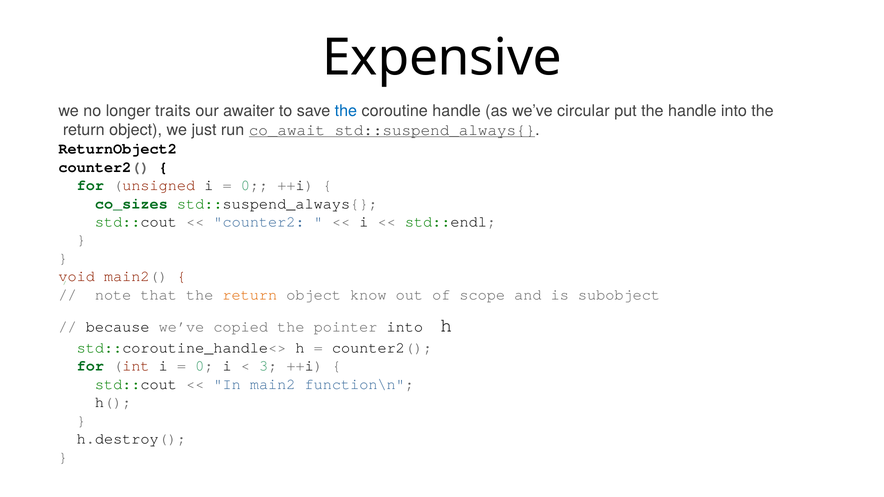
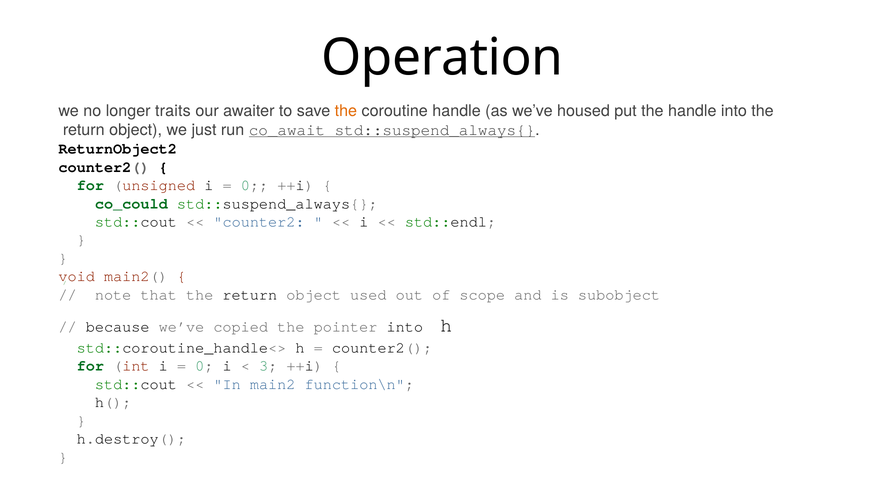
Expensive: Expensive -> Operation (442, 58)
the colour: blue -> orange (346, 111)
circular: circular -> housed (583, 111)
co_sizes: co_sizes -> co_could (131, 204)
return colour: orange -> black (250, 295)
know: know -> used (368, 295)
